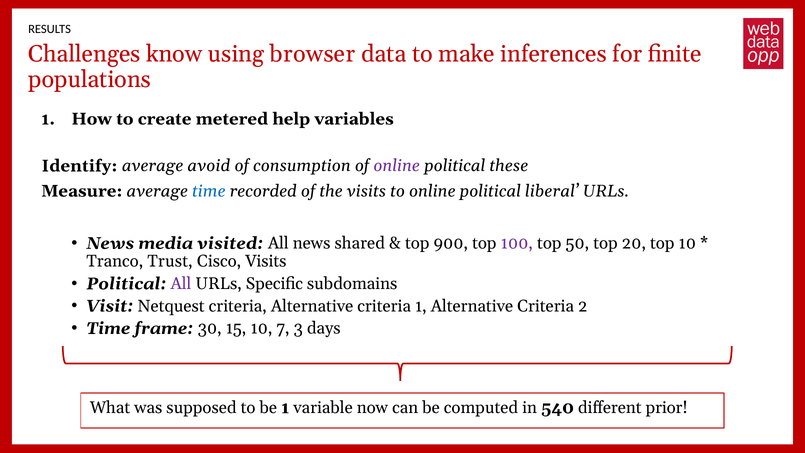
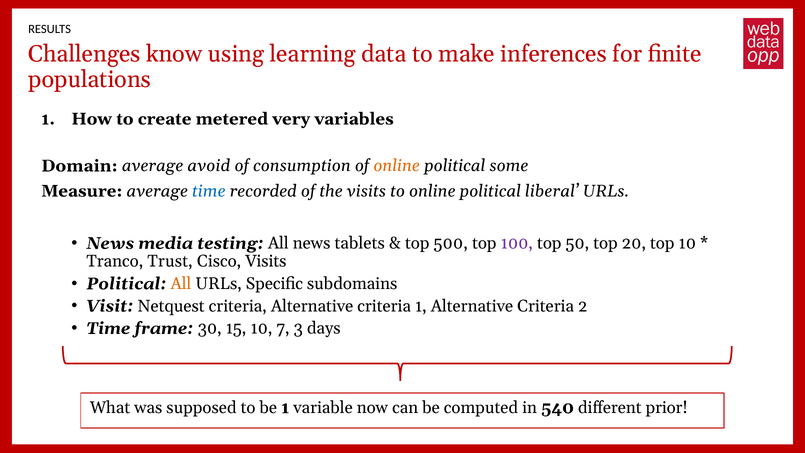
browser: browser -> learning (313, 54)
help: help -> very (291, 119)
Identify: Identify -> Domain (80, 166)
online colour: purple -> orange (397, 166)
these: these -> some (509, 166)
visited: visited -> testing (230, 243)
shared: shared -> tablets (360, 243)
900: 900 -> 500 (451, 243)
All colour: purple -> orange (181, 284)
